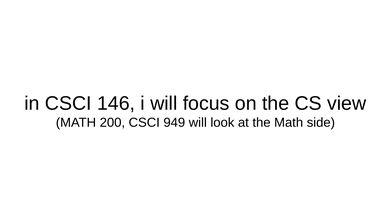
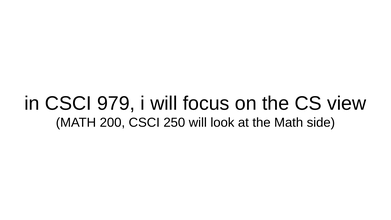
146: 146 -> 979 (116, 104)
949: 949 -> 250 (174, 123)
